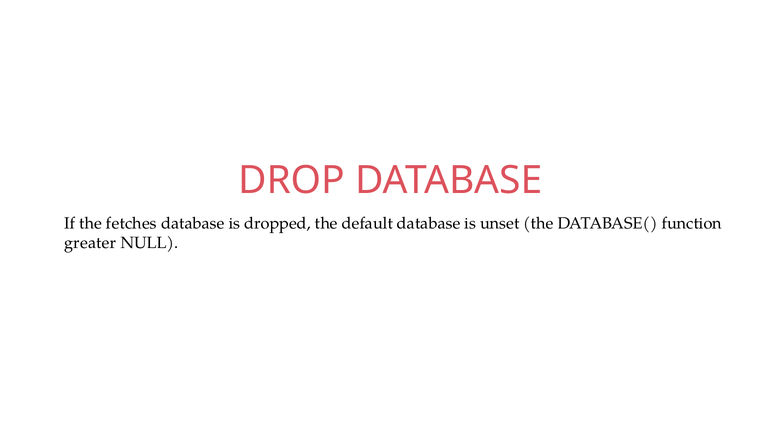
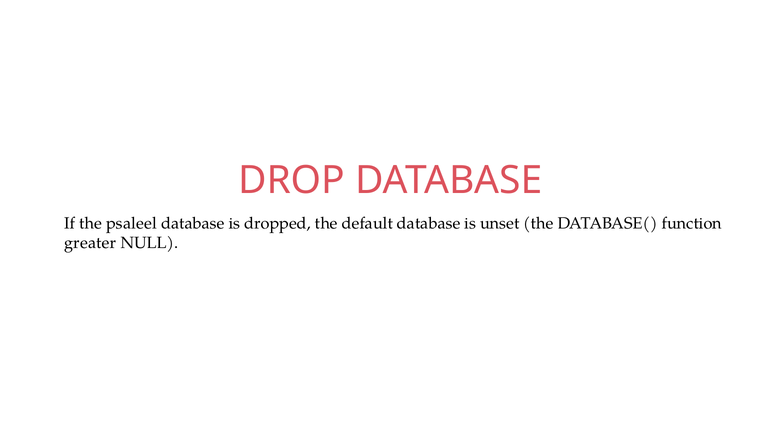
fetches: fetches -> psaleel (131, 224)
